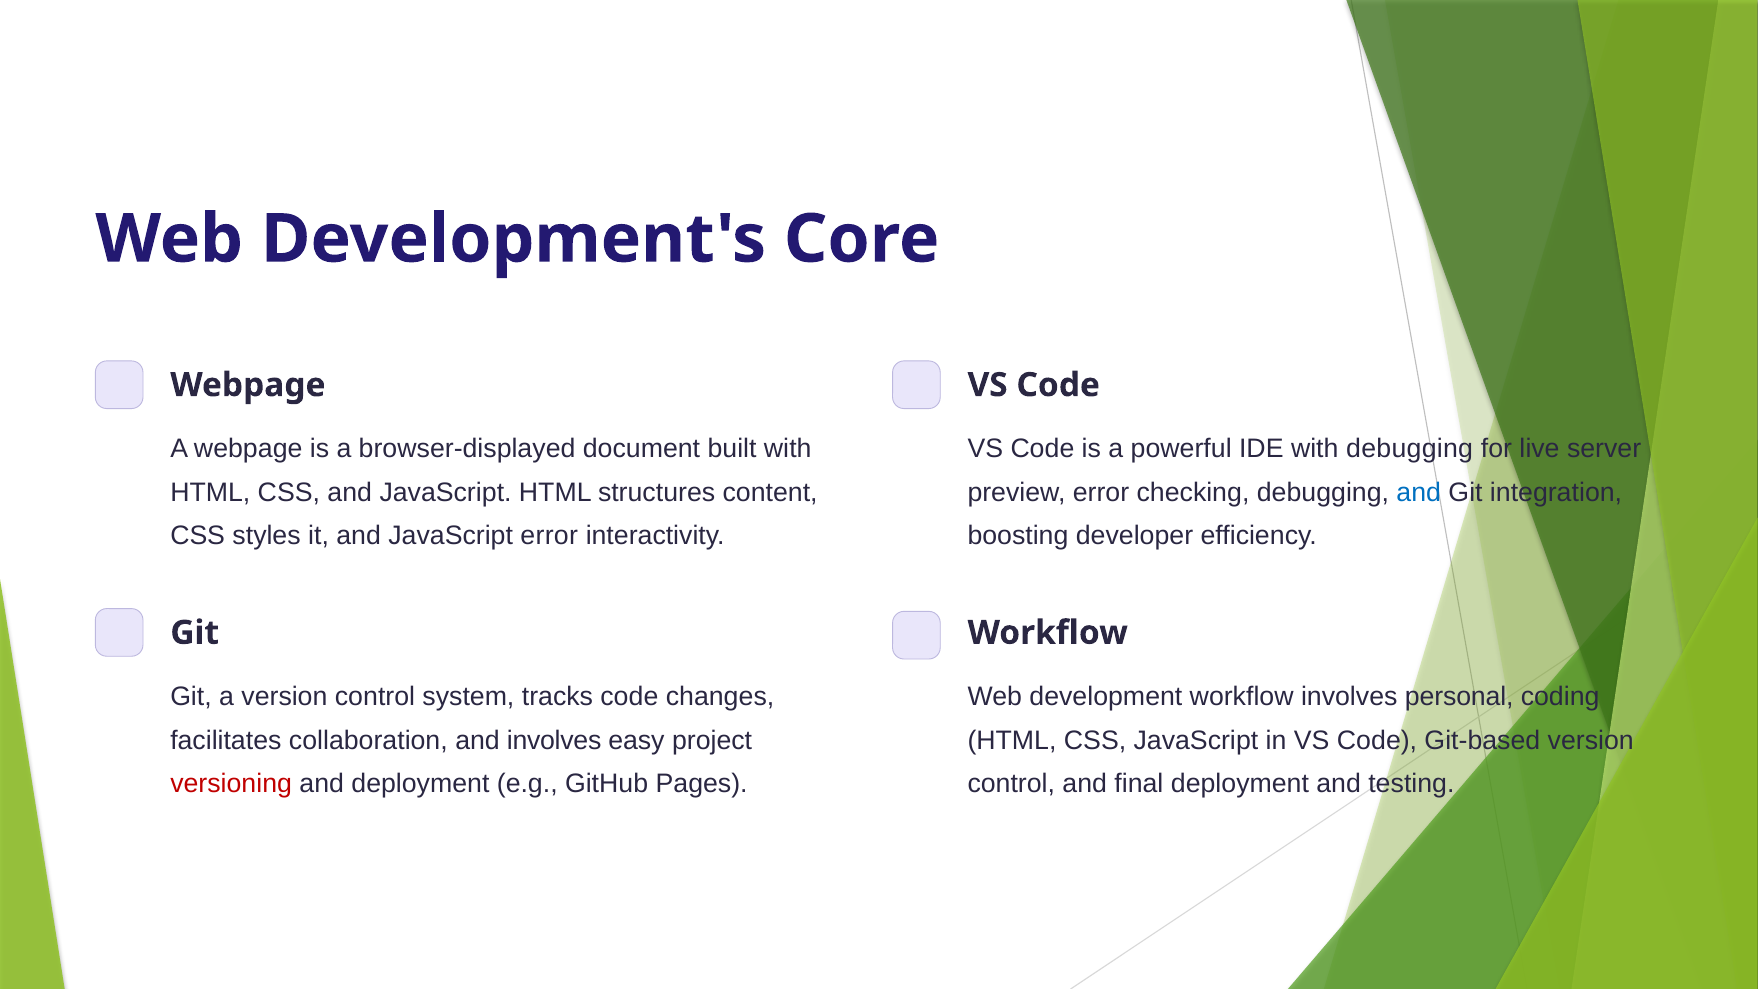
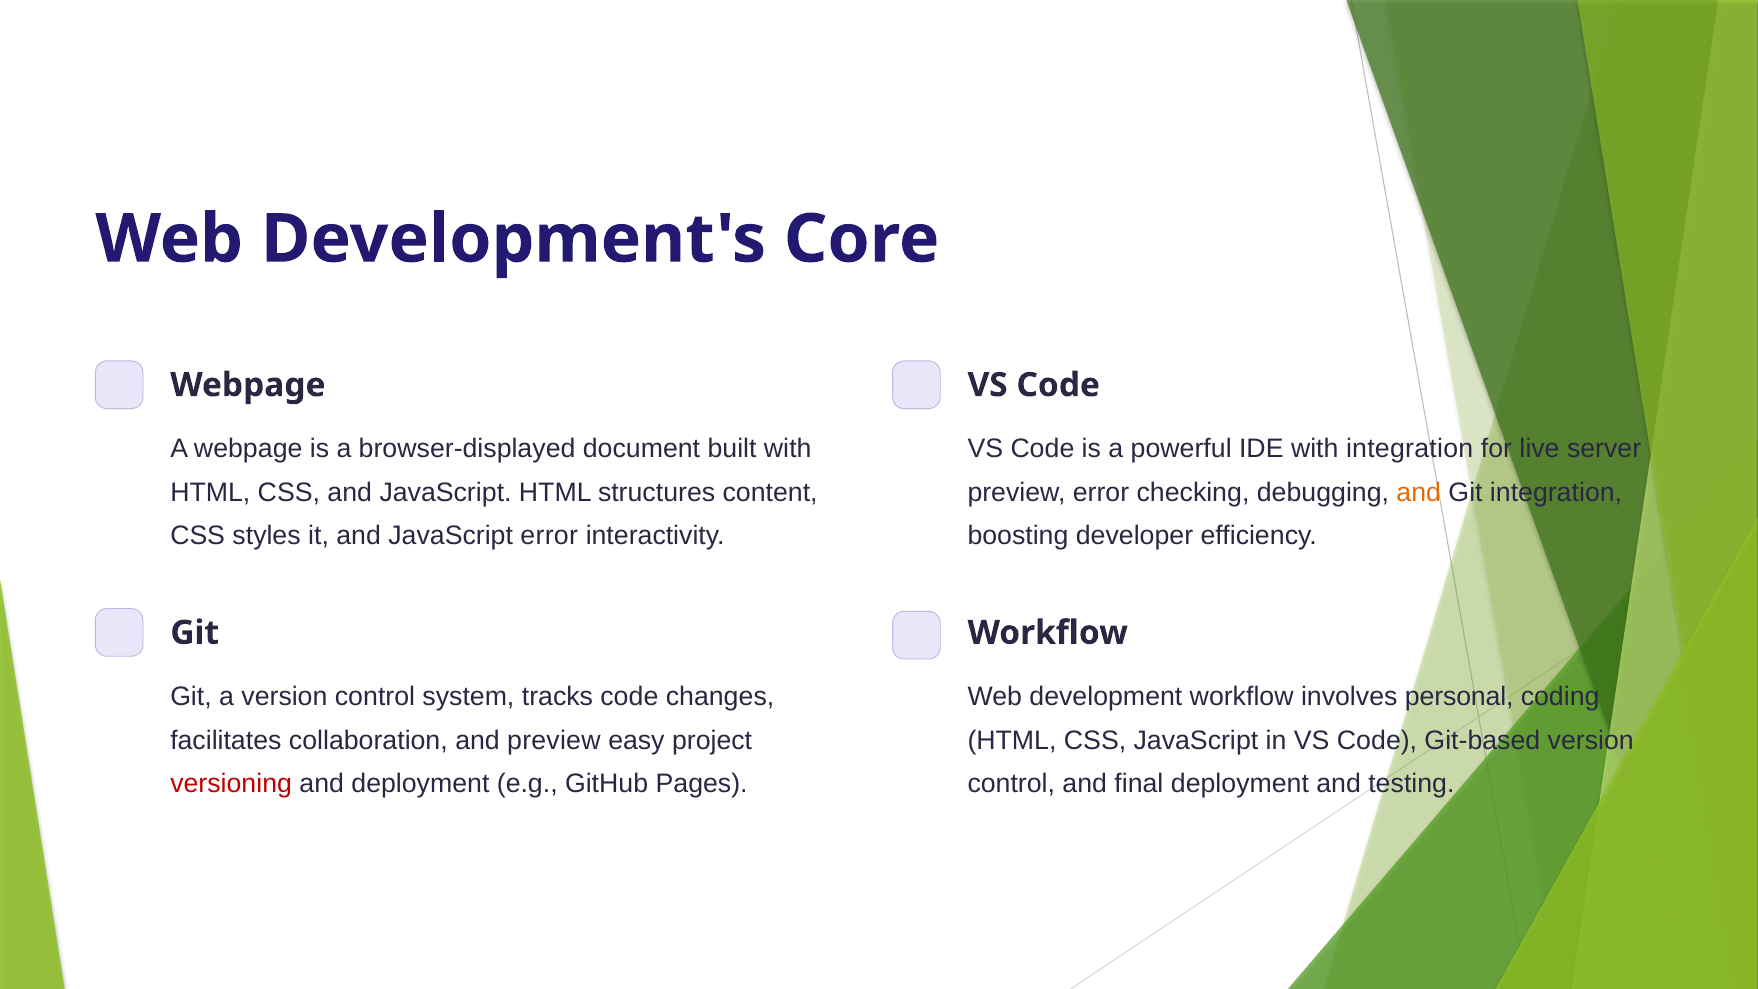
with debugging: debugging -> integration (1410, 449)
and colour: blue -> orange (1419, 493)
and involves: involves -> preview (554, 740)
